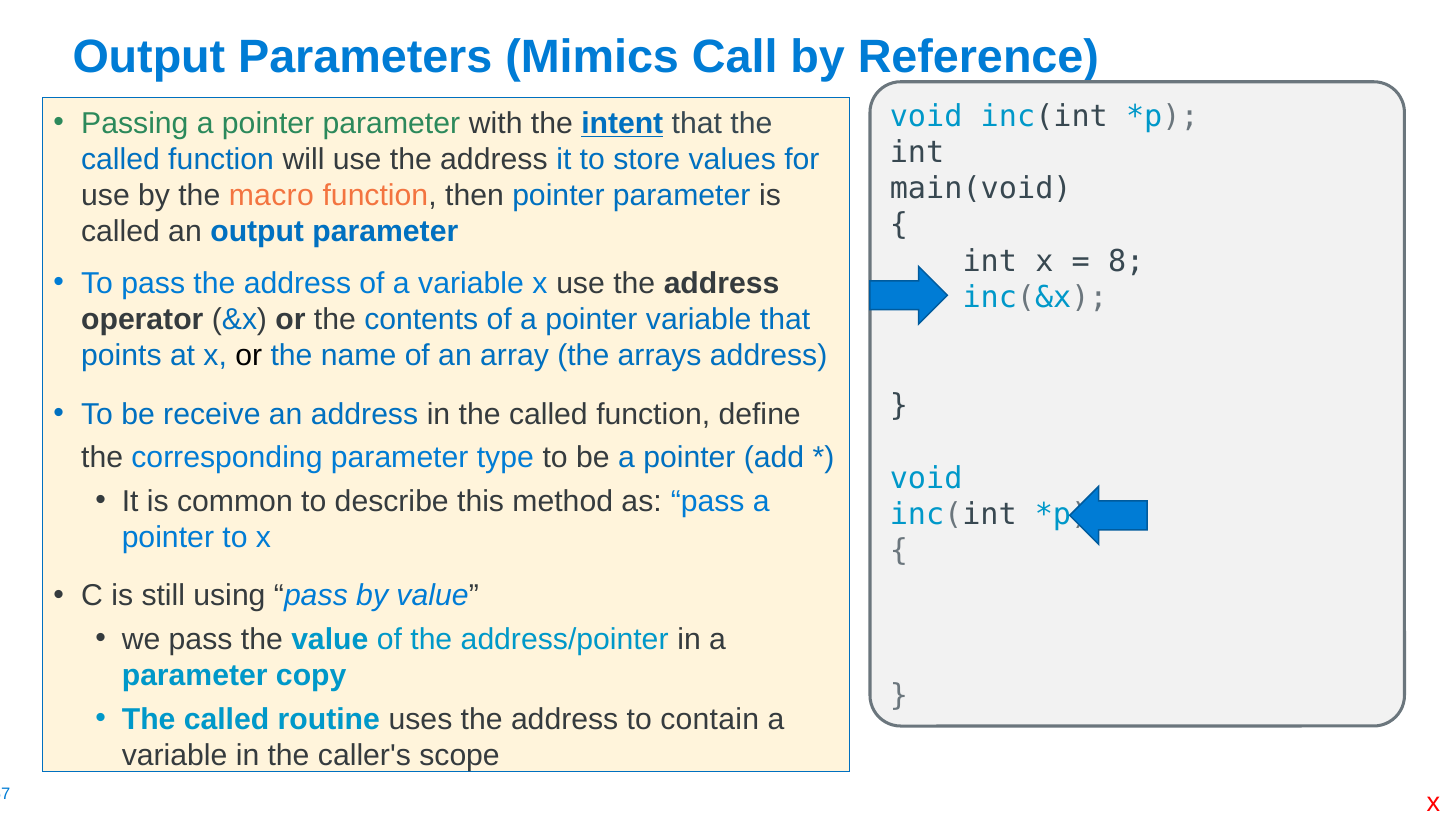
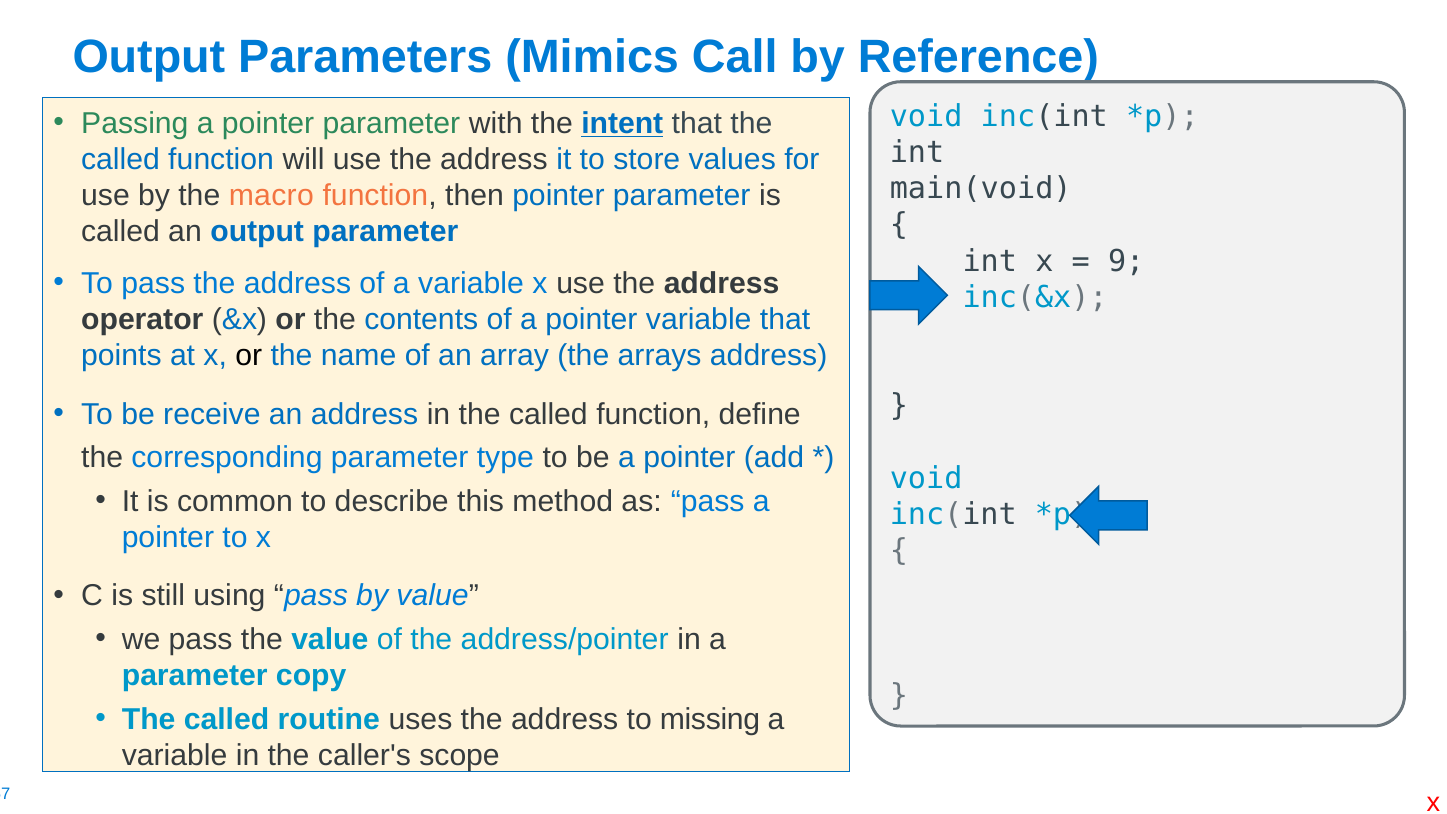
8: 8 -> 9 (1126, 261)
contain: contain -> missing (710, 719)
